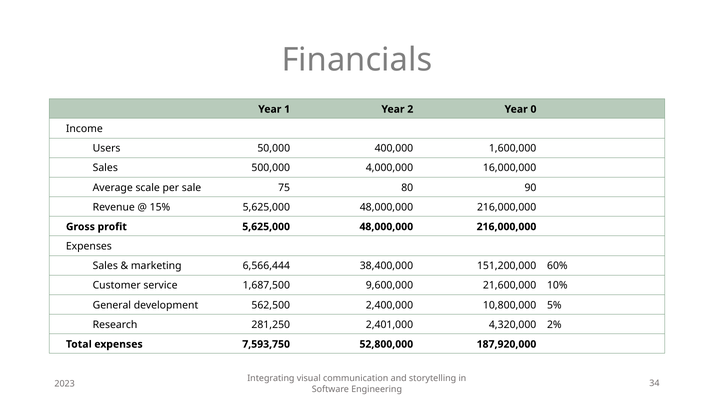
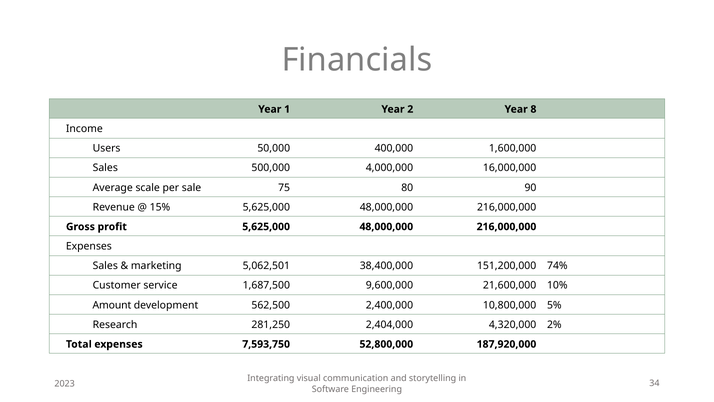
0: 0 -> 8 (533, 109)
6,566,444: 6,566,444 -> 5,062,501 (266, 266)
60%: 60% -> 74% (557, 266)
General: General -> Amount (112, 305)
2,401,000: 2,401,000 -> 2,404,000 (389, 324)
